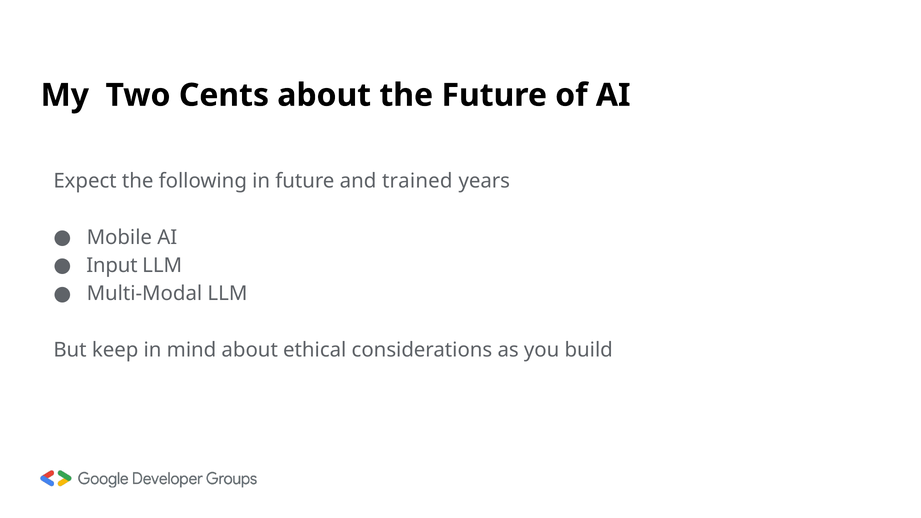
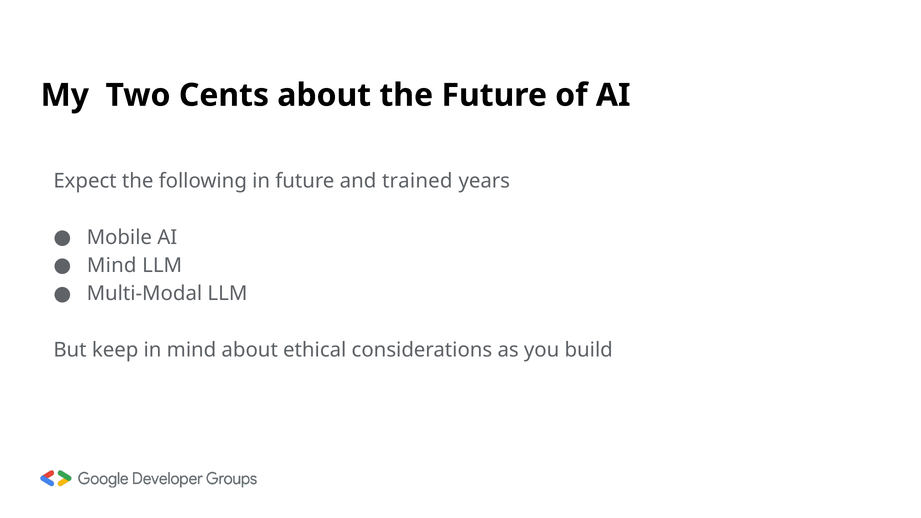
Input: Input -> Mind (112, 266)
